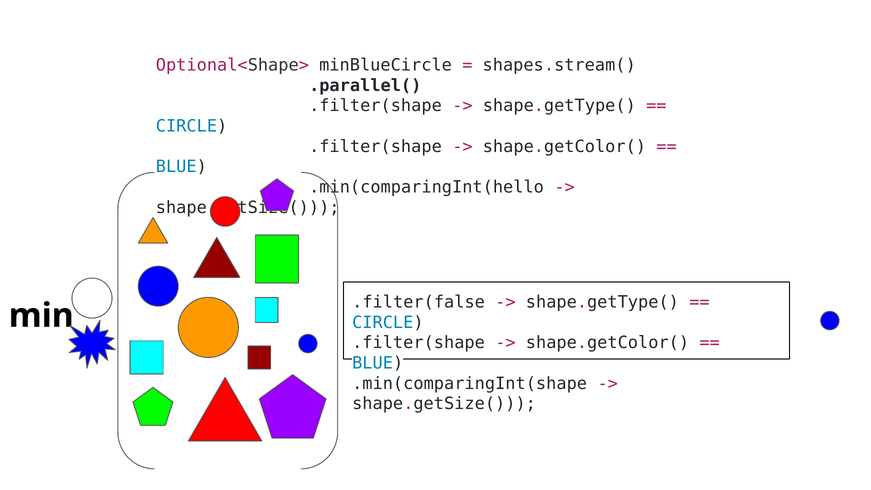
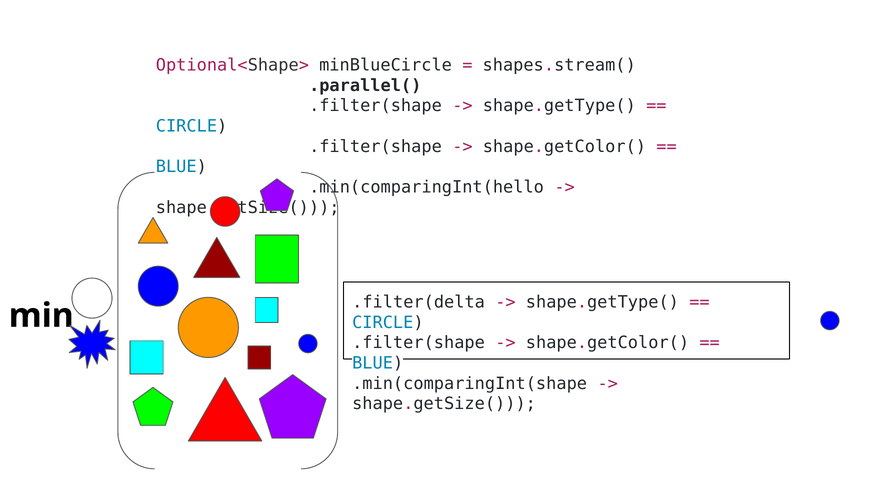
.filter(false: .filter(false -> .filter(delta (419, 302)
